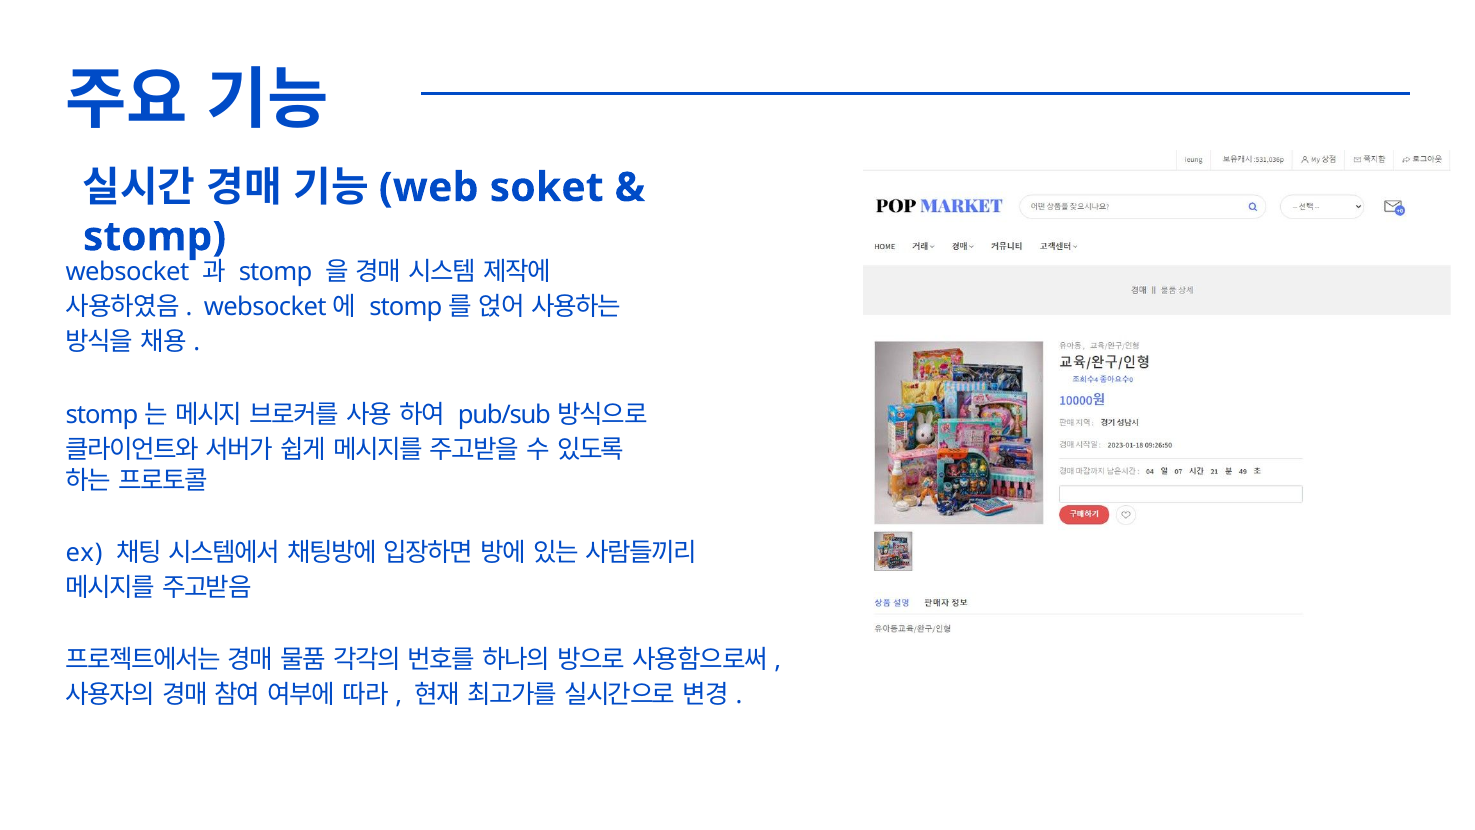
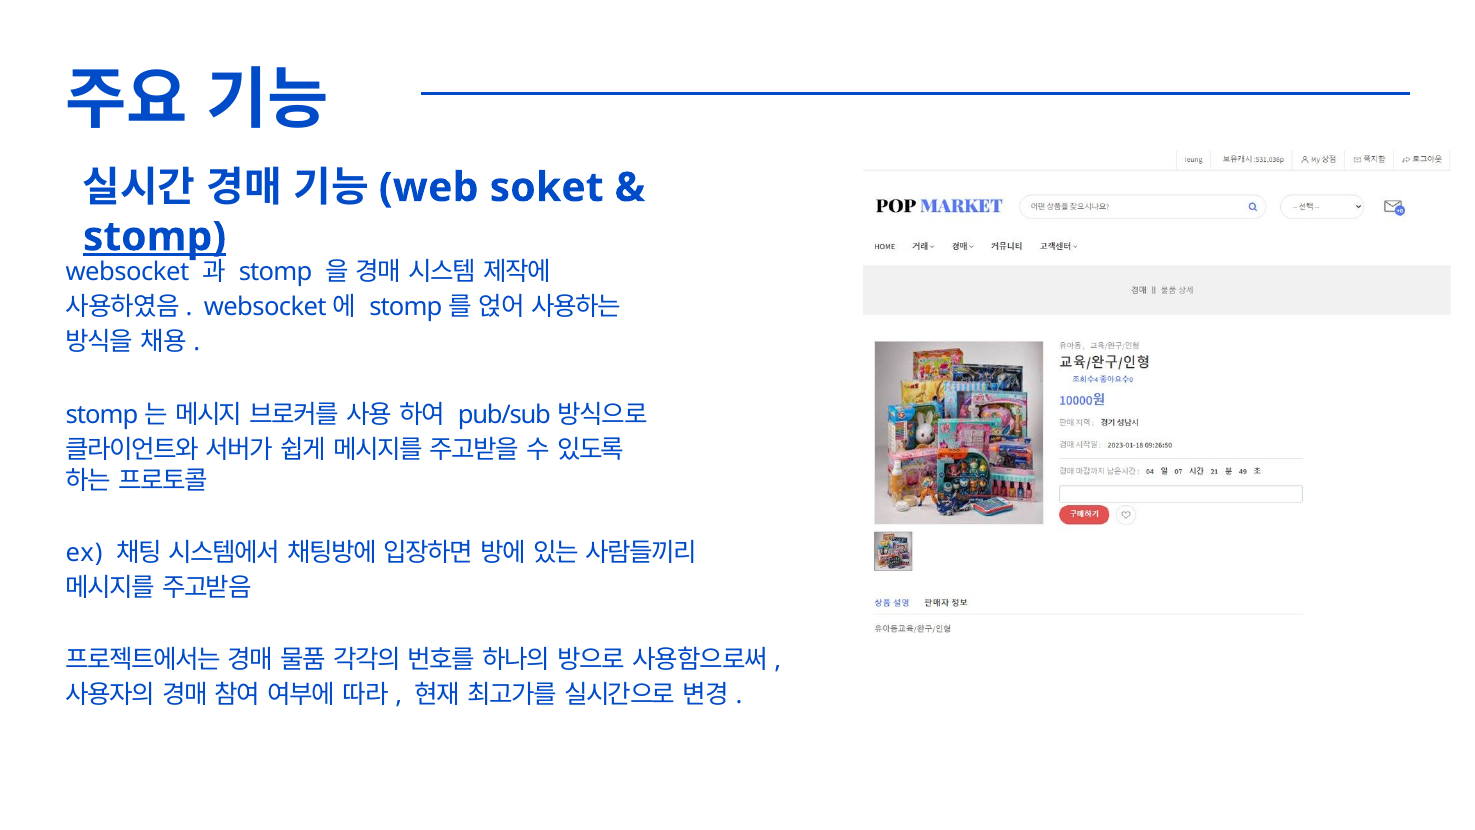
stomp underline: none -> present (155, 237)
